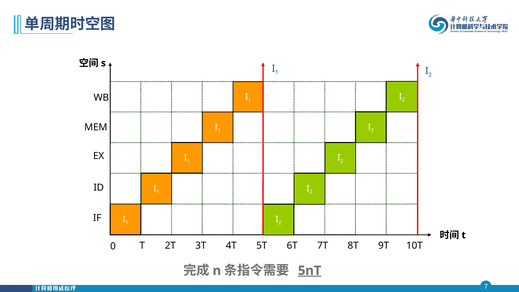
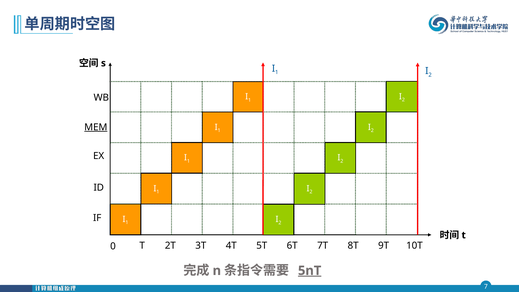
MEM underline: none -> present (96, 127)
